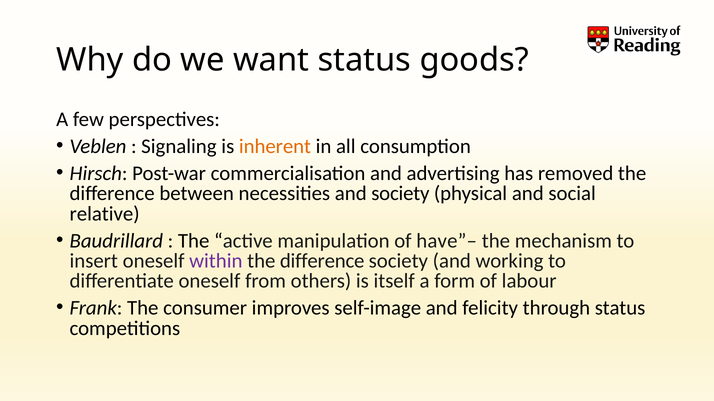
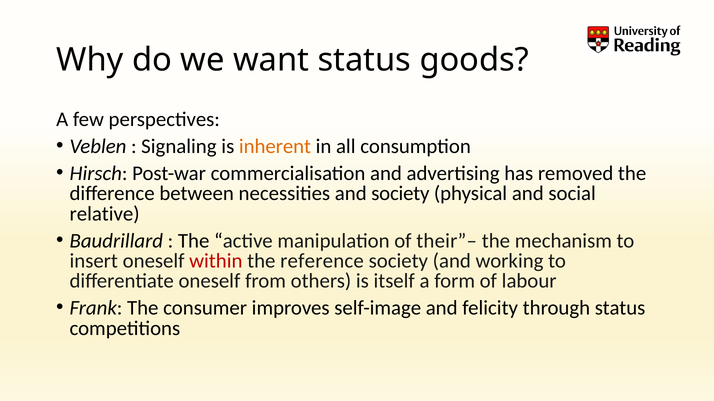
have”–: have”– -> their”– (447, 241)
within colour: purple -> red (216, 261)
difference: difference -> reference (322, 261)
